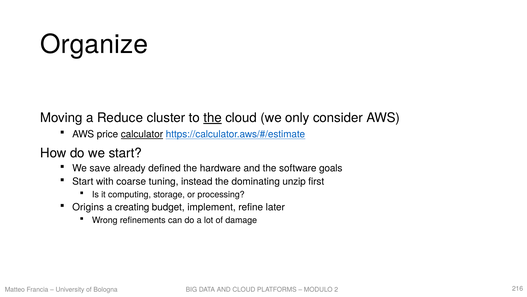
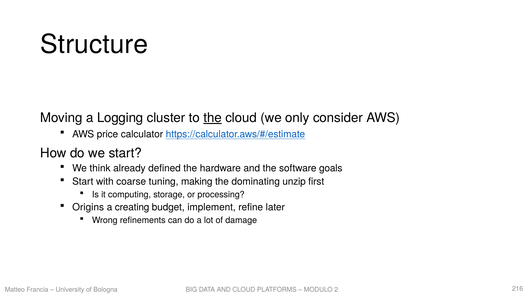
Organize: Organize -> Structure (94, 44)
Reduce: Reduce -> Logging (120, 118)
calculator underline: present -> none (142, 134)
save: save -> think (100, 168)
instead: instead -> making (197, 181)
